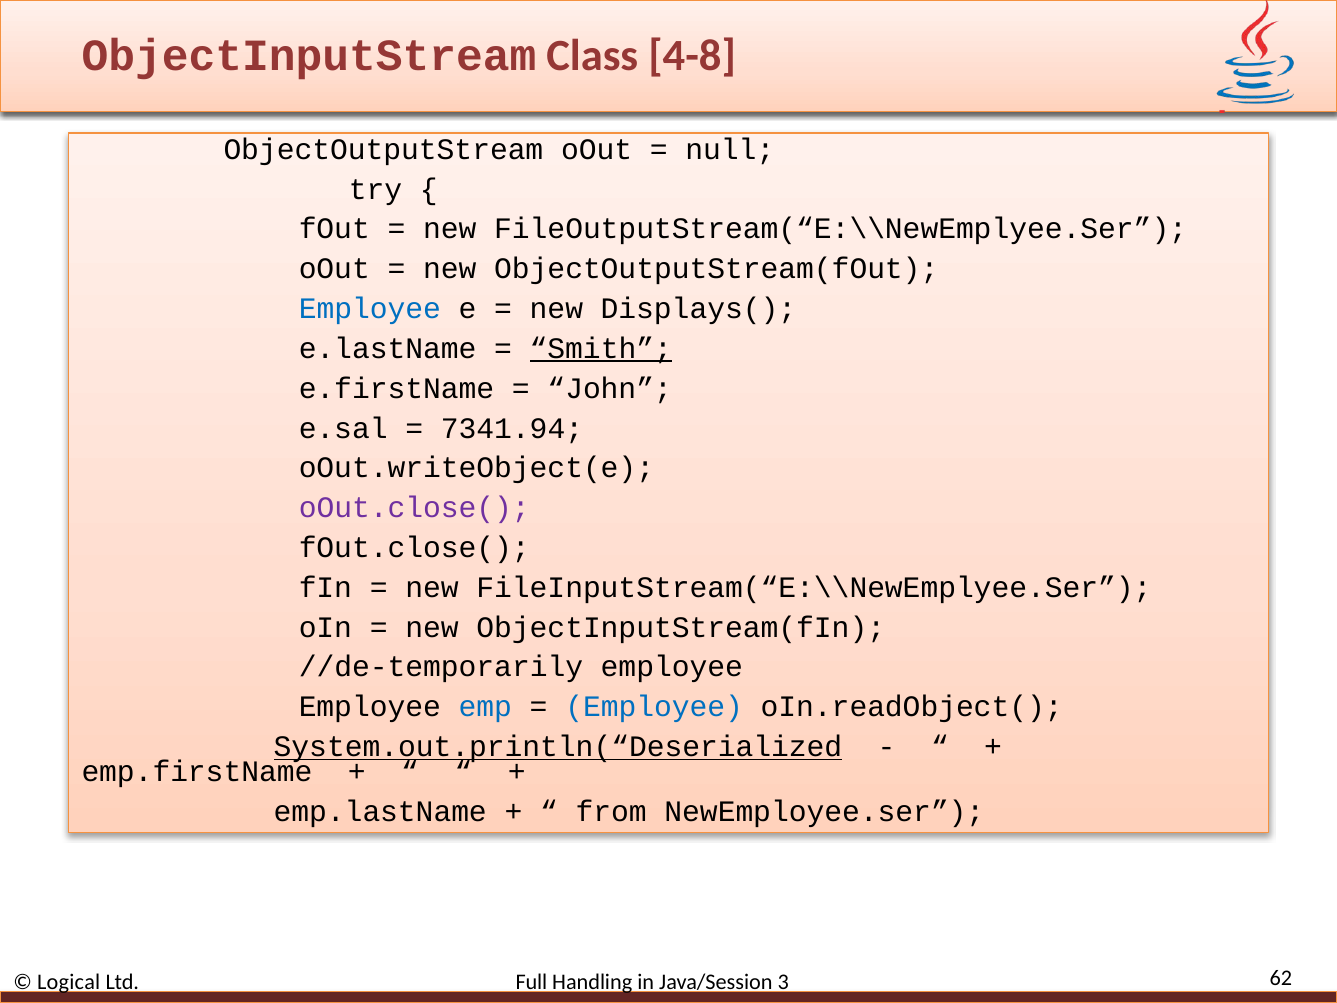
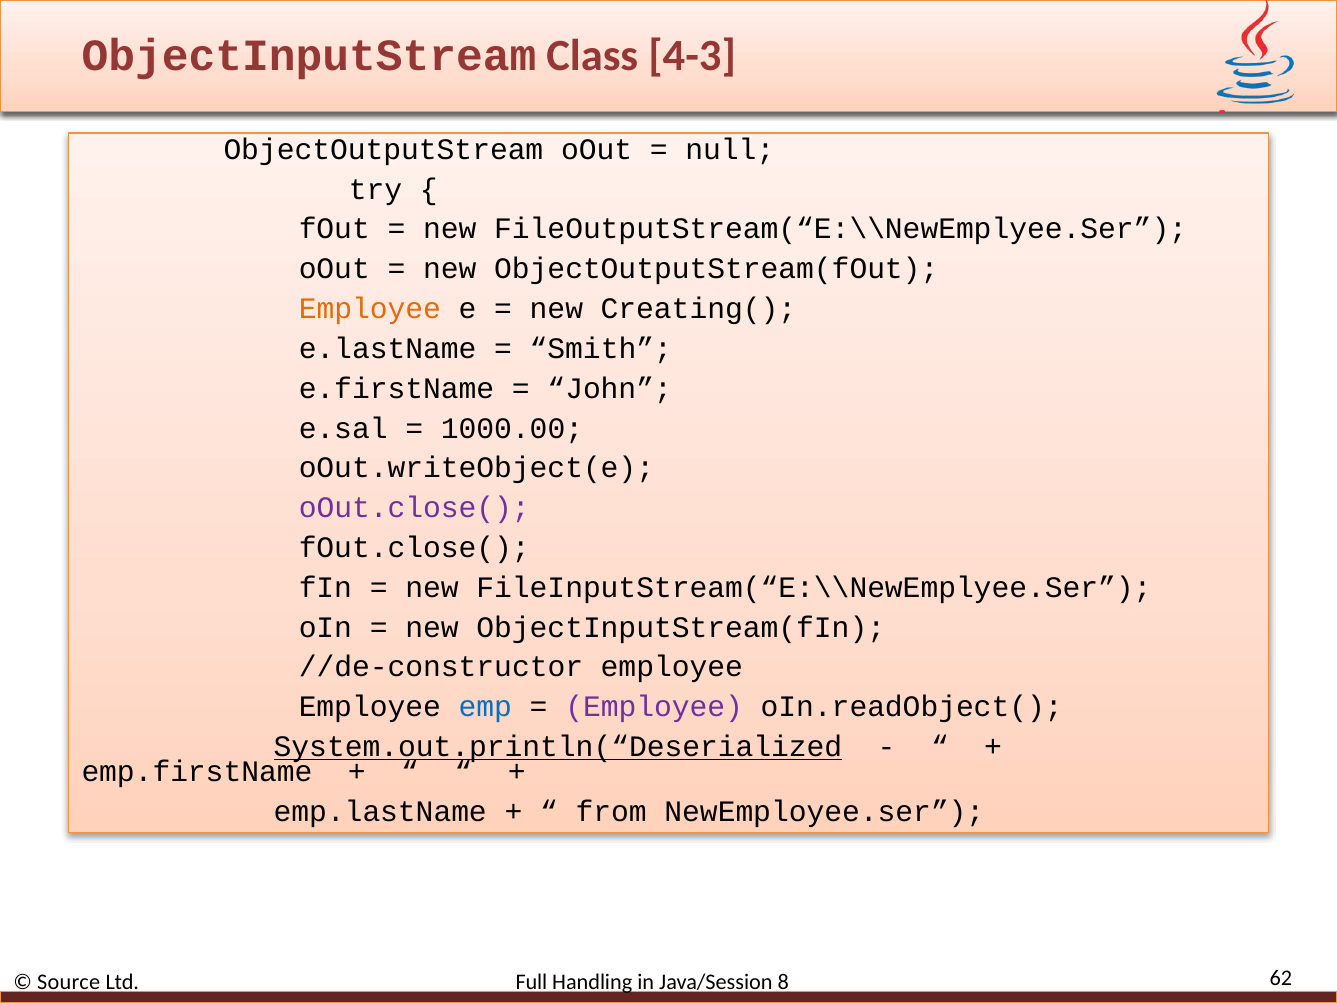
4-8: 4-8 -> 4-3 (692, 55)
Employee colour: blue -> orange (370, 309)
Displays(: Displays( -> Creating( (698, 309)
Smith underline: present -> none (601, 349)
7341.94: 7341.94 -> 1000.00 (512, 428)
//de-temporarily: //de-temporarily -> //de-constructor (441, 667)
Employee colour: blue -> purple (654, 707)
Logical: Logical -> Source (69, 982)
3: 3 -> 8 (783, 982)
